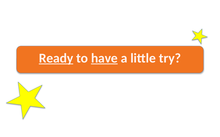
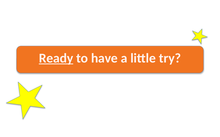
have underline: present -> none (104, 58)
